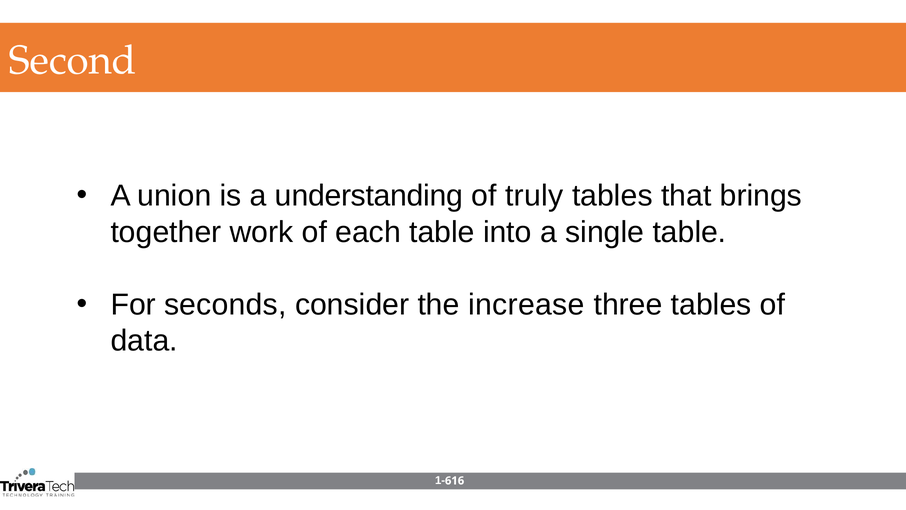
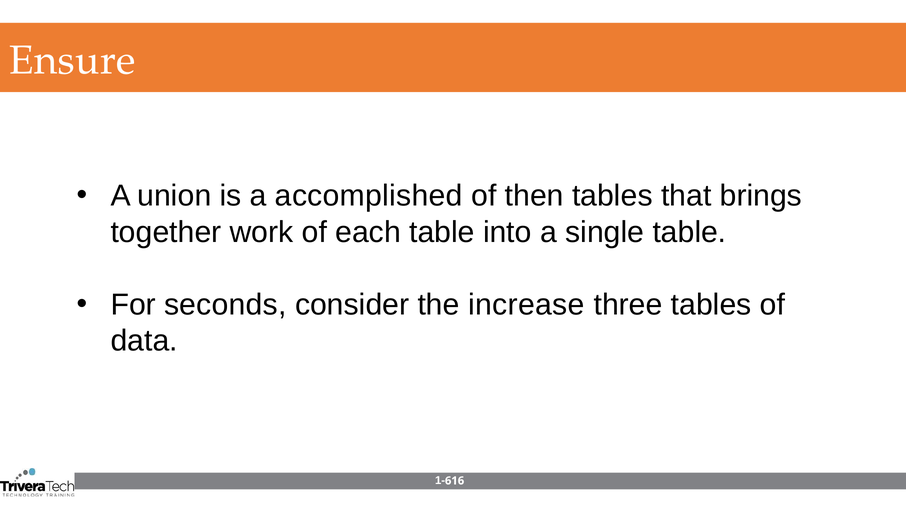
Second: Second -> Ensure (72, 60)
understanding: understanding -> accomplished (369, 196)
truly: truly -> then (534, 196)
